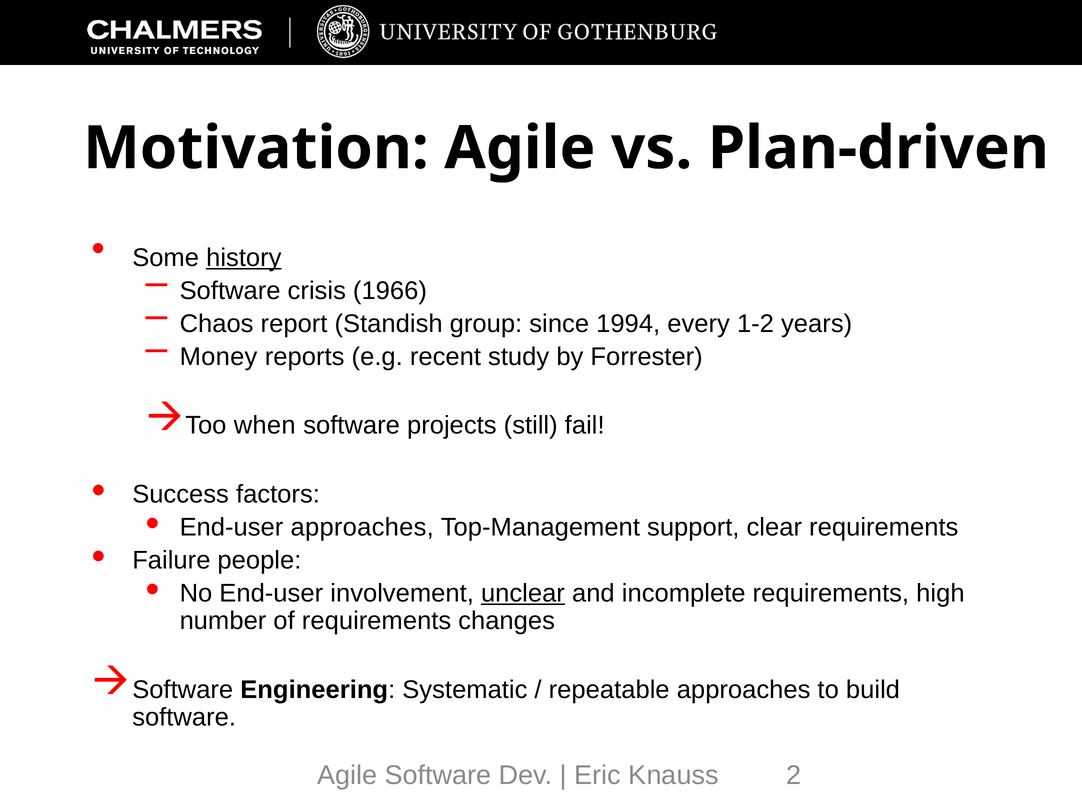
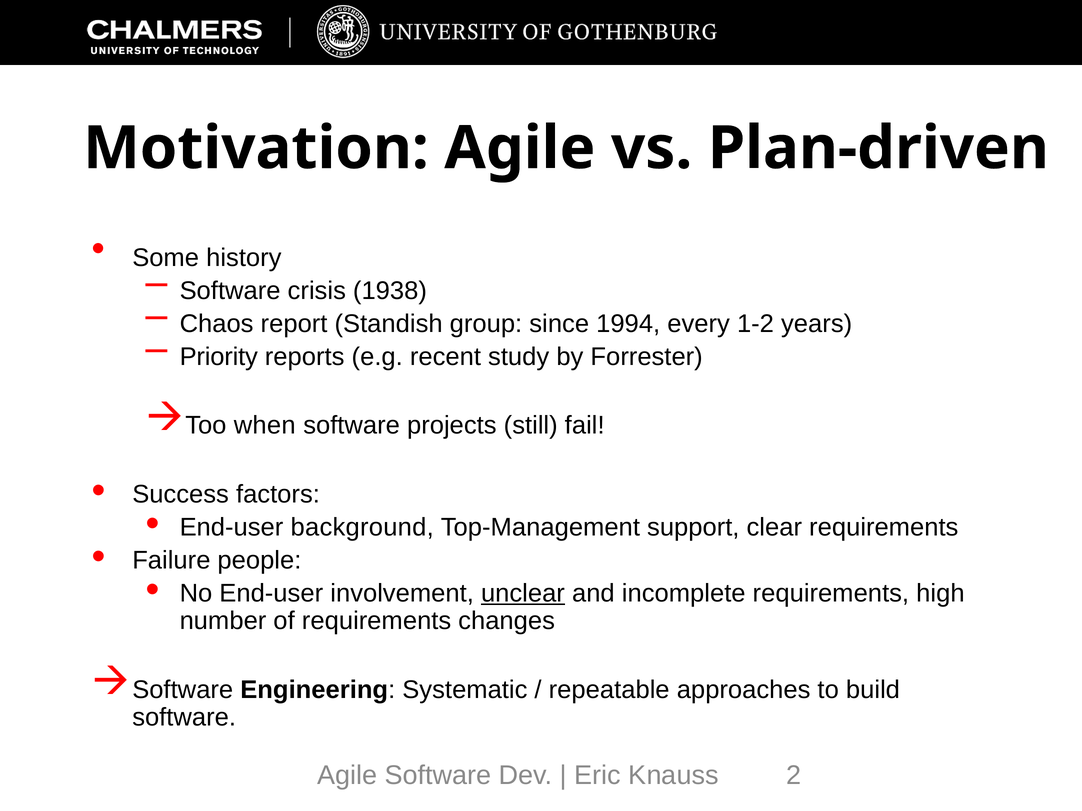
history underline: present -> none (244, 258)
1966: 1966 -> 1938 (390, 291)
Money: Money -> Priority (219, 357)
End-user approaches: approaches -> background (362, 528)
